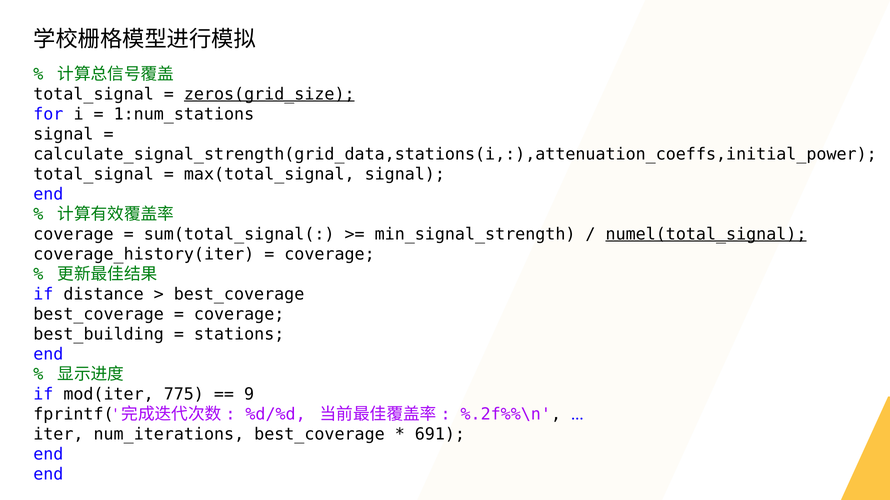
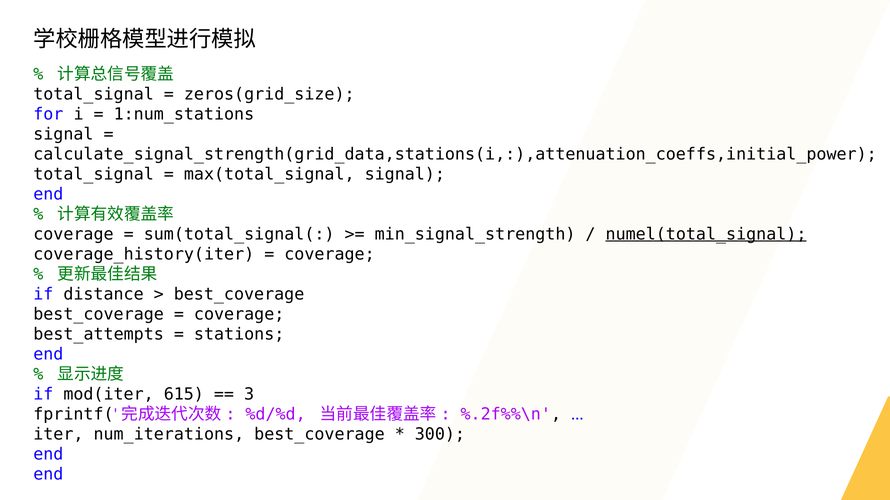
zeros(grid_size underline: present -> none (269, 94)
best_building: best_building -> best_attempts (99, 334)
775: 775 -> 615 (184, 395)
9: 9 -> 3 (249, 395)
691: 691 -> 300 (440, 435)
